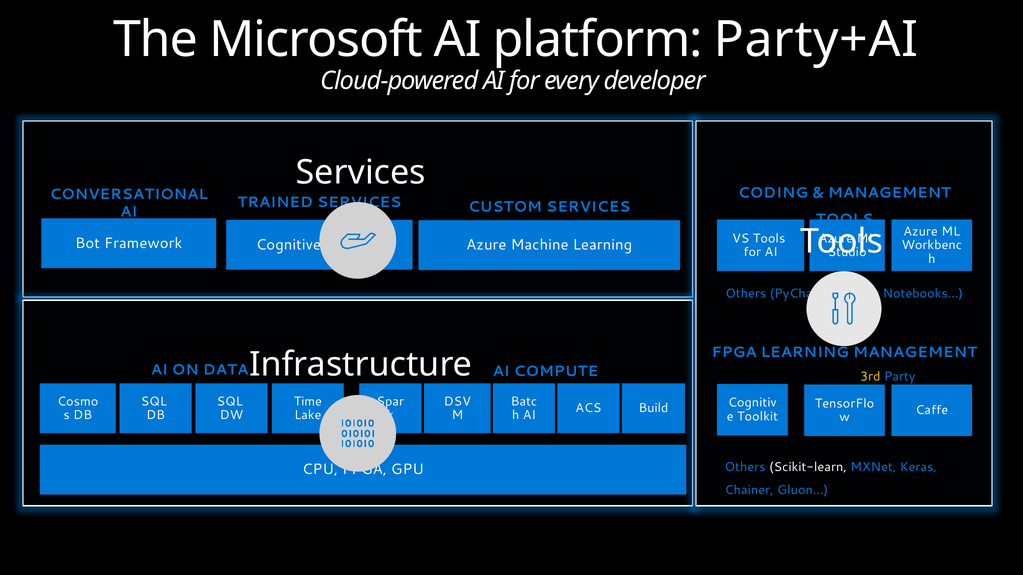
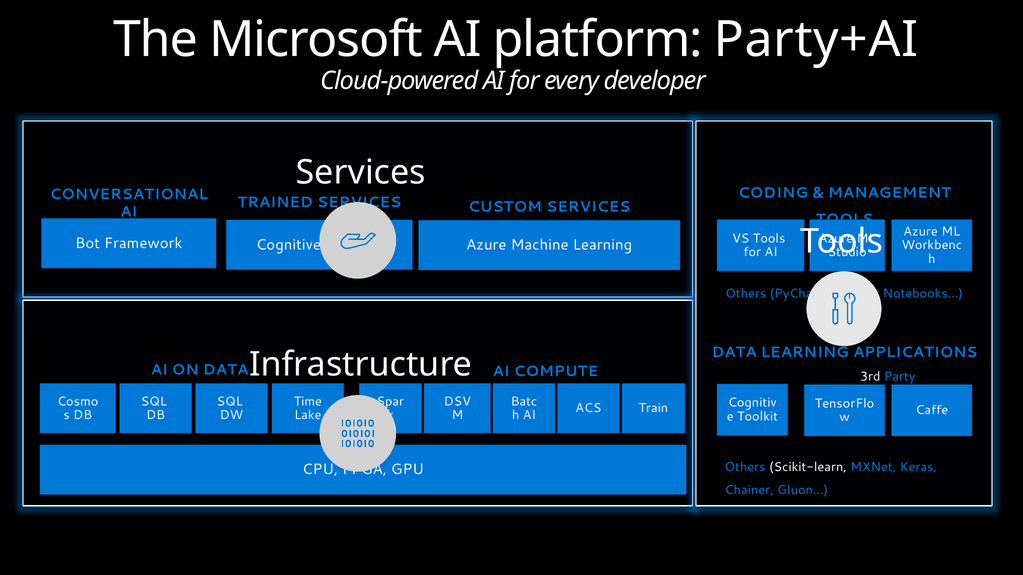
FPGA: FPGA -> DATA (734, 353)
LEARNING MANAGEMENT: MANAGEMENT -> APPLICATIONS (915, 353)
3rd colour: yellow -> white (870, 377)
Build: Build -> Train (653, 408)
